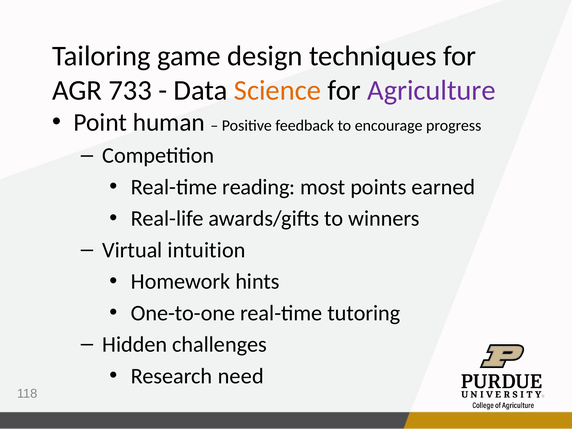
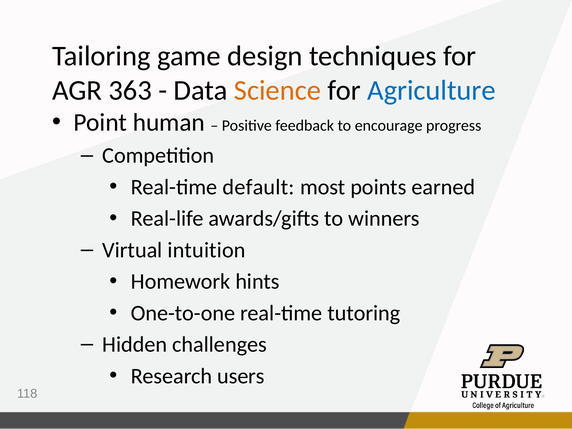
733: 733 -> 363 (130, 90)
Agriculture colour: purple -> blue (432, 90)
reading: reading -> default (259, 187)
need: need -> users (241, 376)
